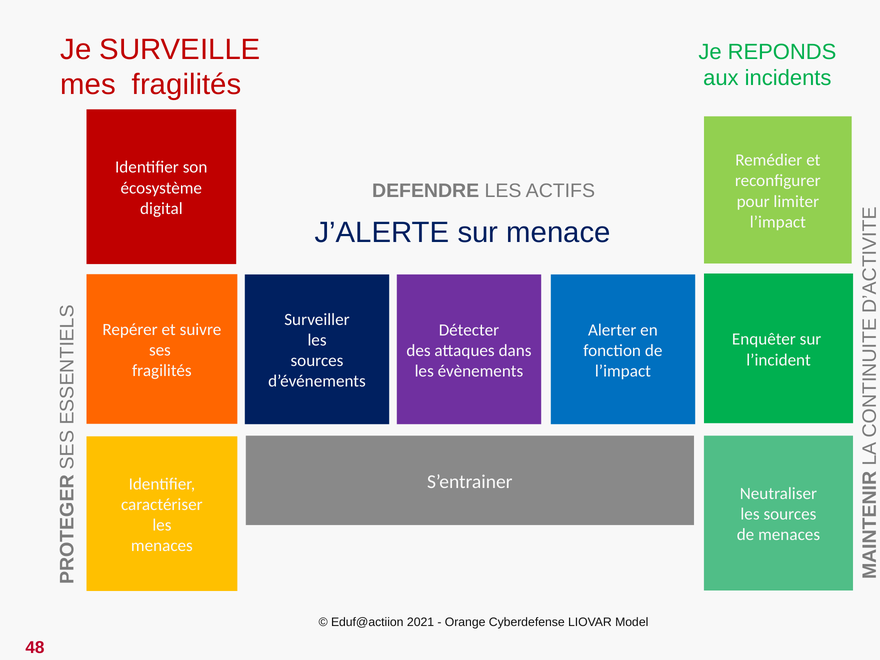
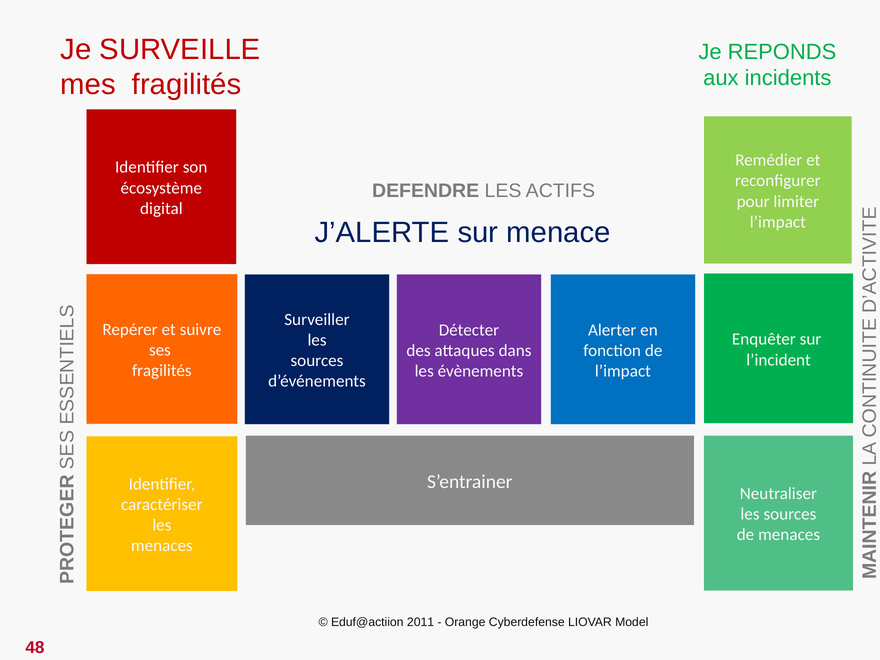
2021: 2021 -> 2011 (421, 622)
